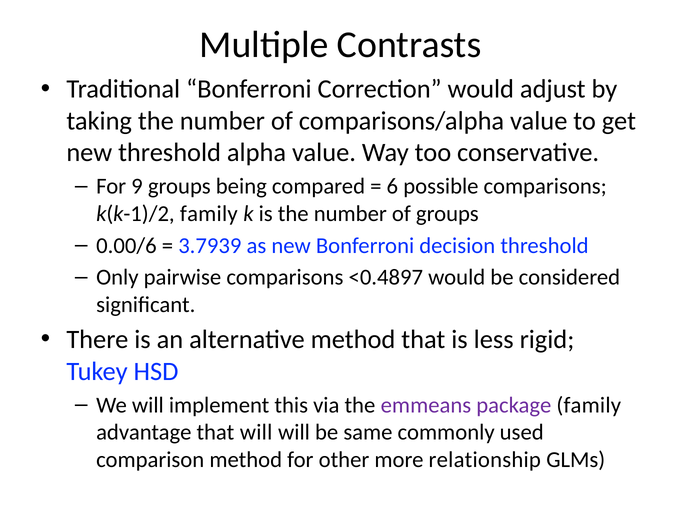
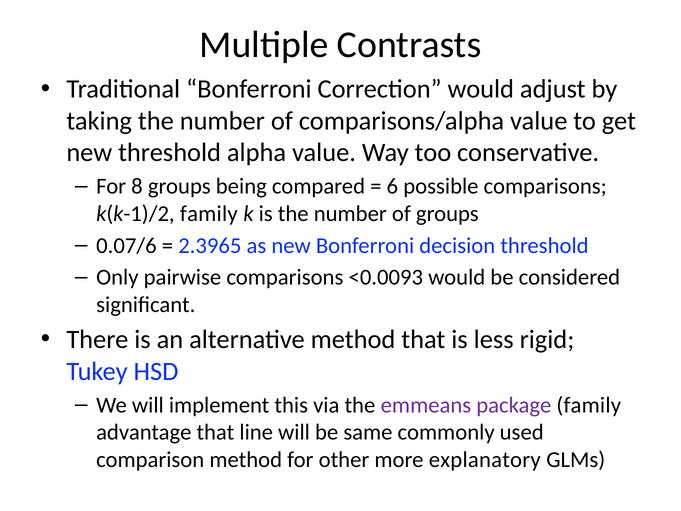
9: 9 -> 8 (137, 186)
0.00/6: 0.00/6 -> 0.07/6 (126, 245)
3.7939: 3.7939 -> 2.3965 (210, 245)
<0.4897: <0.4897 -> <0.0093 (386, 277)
that will: will -> line (256, 432)
relationship: relationship -> explanatory (485, 459)
